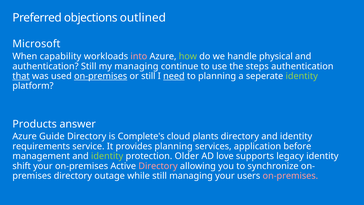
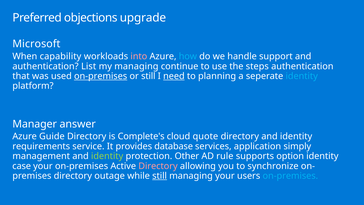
outlined: outlined -> upgrade (143, 18)
how colour: light green -> light blue (188, 56)
physical: physical -> support (276, 56)
authentication Still: Still -> List (89, 66)
that underline: present -> none (21, 76)
identity colour: light green -> light blue (302, 76)
Products: Products -> Manager (35, 124)
plants: plants -> quote (205, 136)
provides planning: planning -> database (174, 146)
before: before -> simply (297, 146)
Older: Older -> Other (187, 156)
love: love -> rule (225, 156)
legacy: legacy -> option (290, 156)
shift: shift -> case (22, 166)
still underline: none -> present (160, 176)
on-premises colour: pink -> light blue (290, 176)
